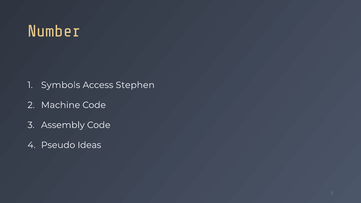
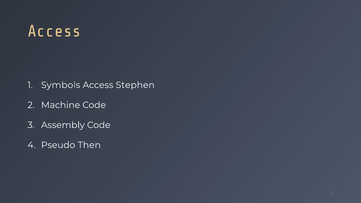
Number: Number -> Access (54, 31)
Ideas: Ideas -> Then (89, 145)
